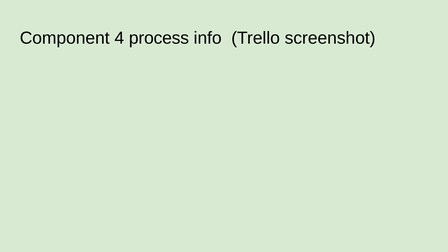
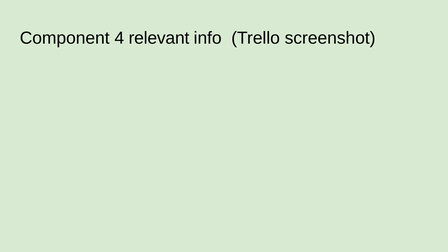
process: process -> relevant (159, 38)
